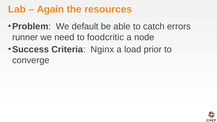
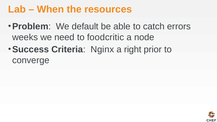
Again: Again -> When (50, 9)
runner: runner -> weeks (25, 37)
load: load -> right (133, 49)
